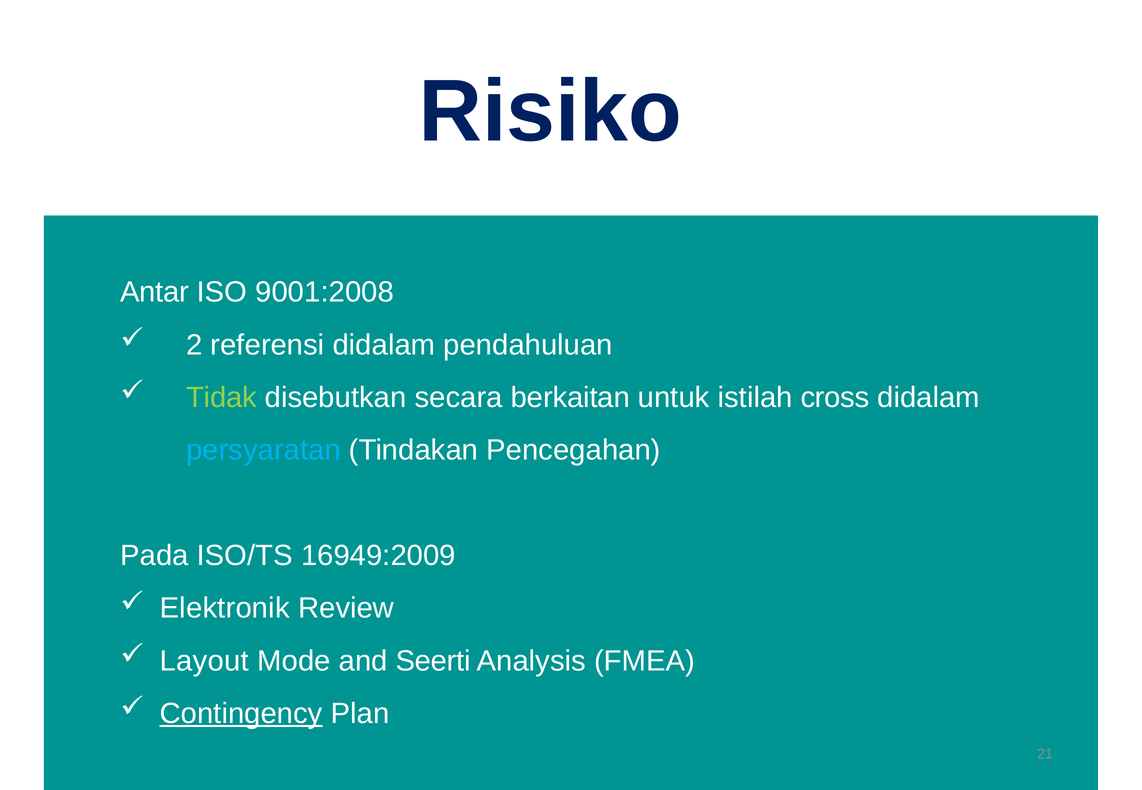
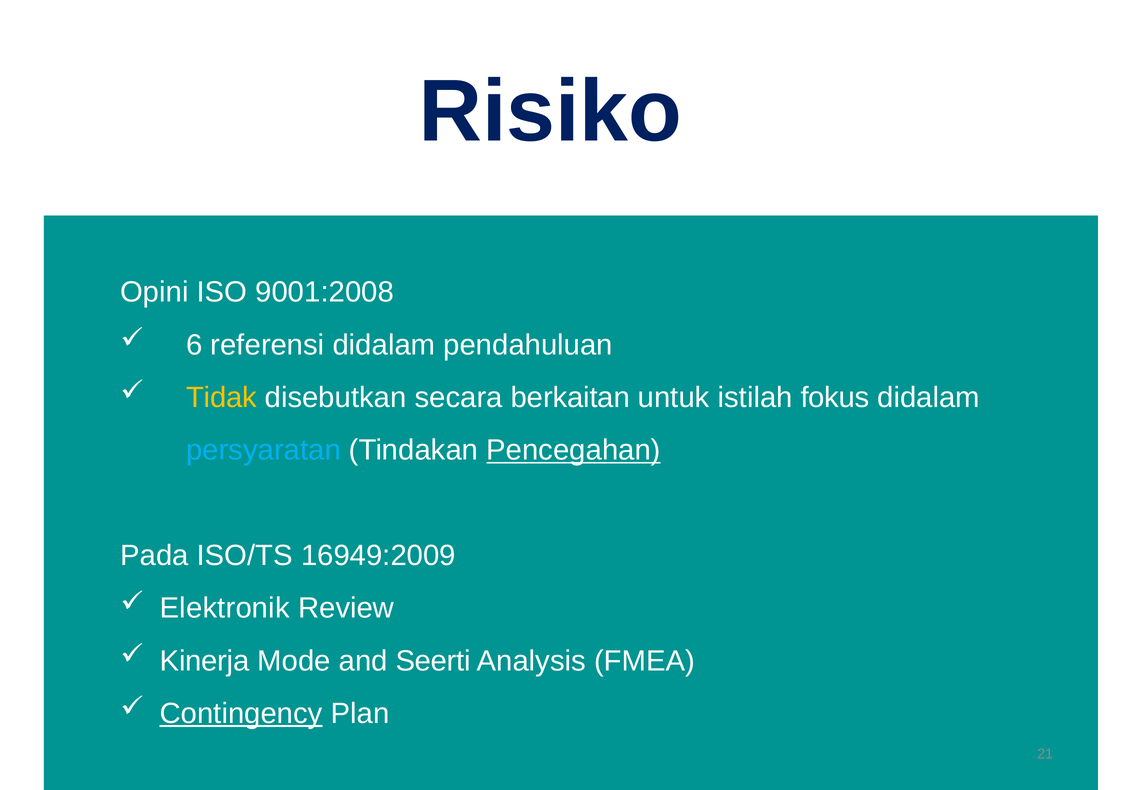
Antar: Antar -> Opini (154, 292)
2: 2 -> 6 (194, 345)
Tidak colour: light green -> yellow (221, 398)
cross: cross -> fokus (835, 398)
Pencegahan underline: none -> present (574, 451)
Layout: Layout -> Kinerja (205, 661)
